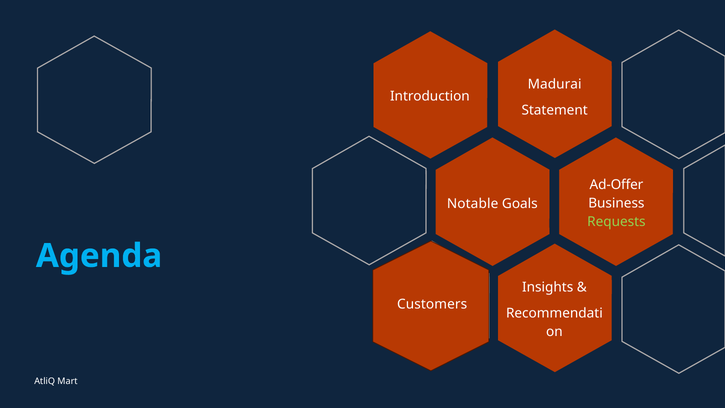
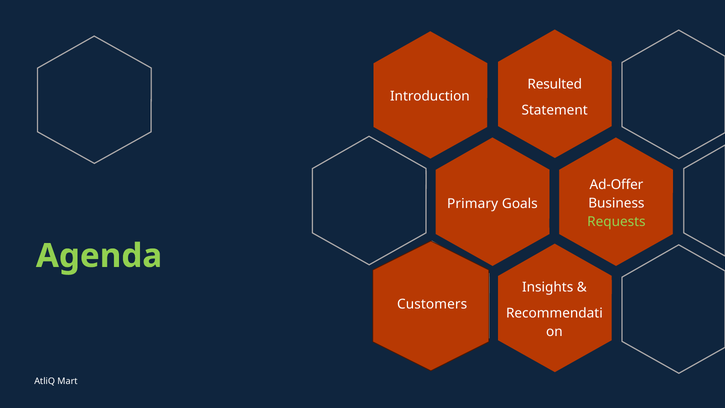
Madurai: Madurai -> Resulted (555, 84)
Notable: Notable -> Primary (473, 204)
Agenda colour: light blue -> light green (99, 256)
